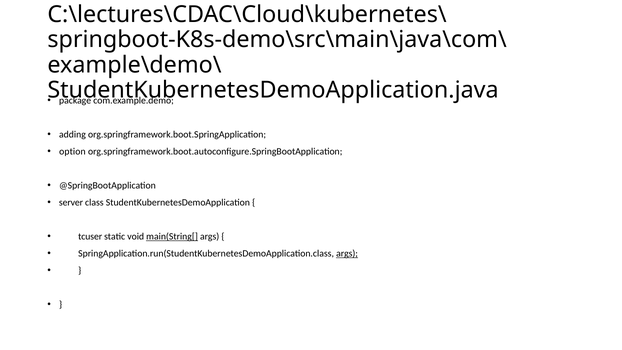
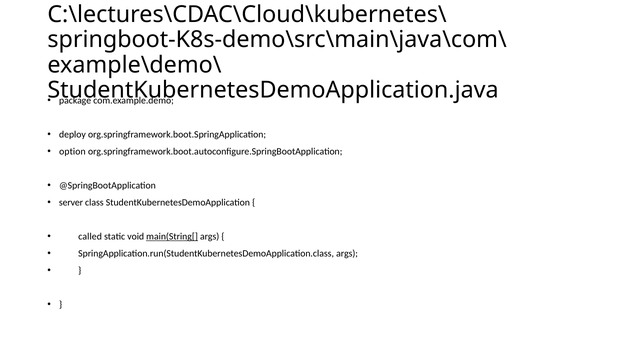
adding: adding -> deploy (72, 135)
tcuser: tcuser -> called (90, 237)
args underline: present -> none (347, 253)
